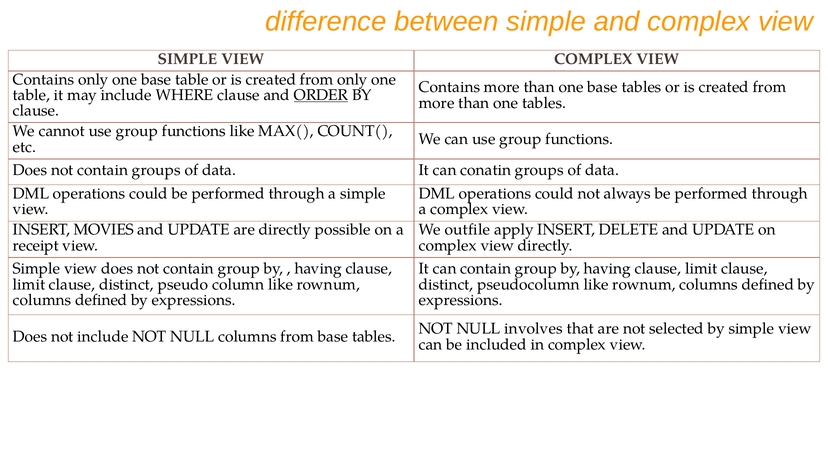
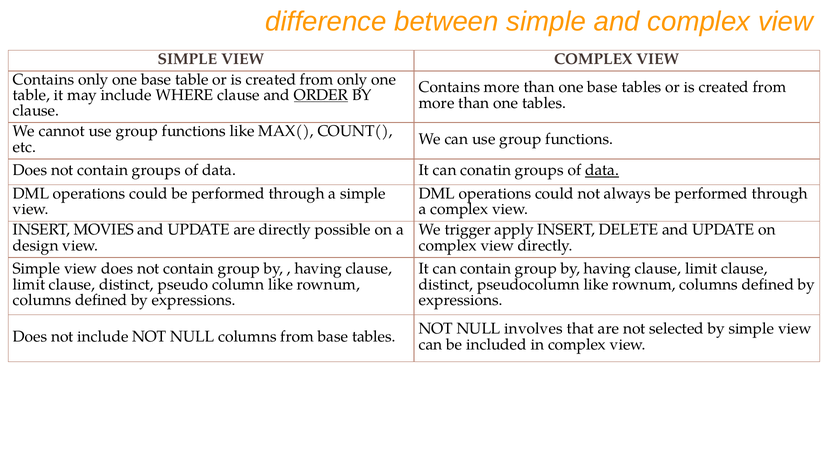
data underline: none -> present (602, 170)
outfile: outfile -> trigger (468, 230)
receipt: receipt -> design (36, 245)
